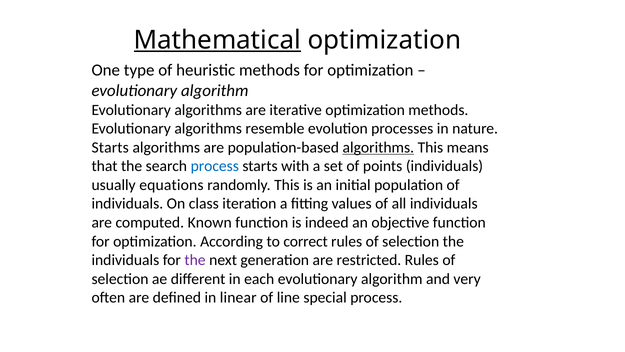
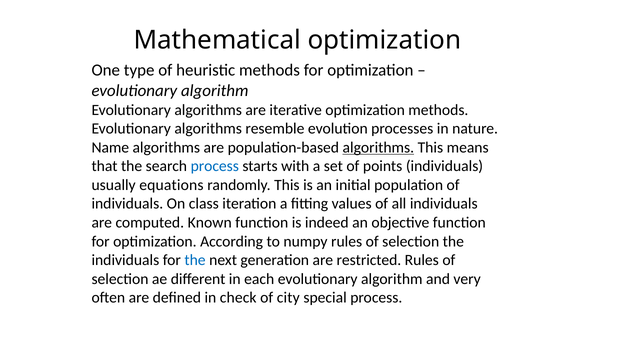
Mathematical underline: present -> none (217, 40)
Starts: Starts -> Name (110, 147)
correct: correct -> numpy (306, 241)
the colour: purple -> blue (195, 260)
linear: linear -> check (238, 297)
line: line -> city (288, 297)
